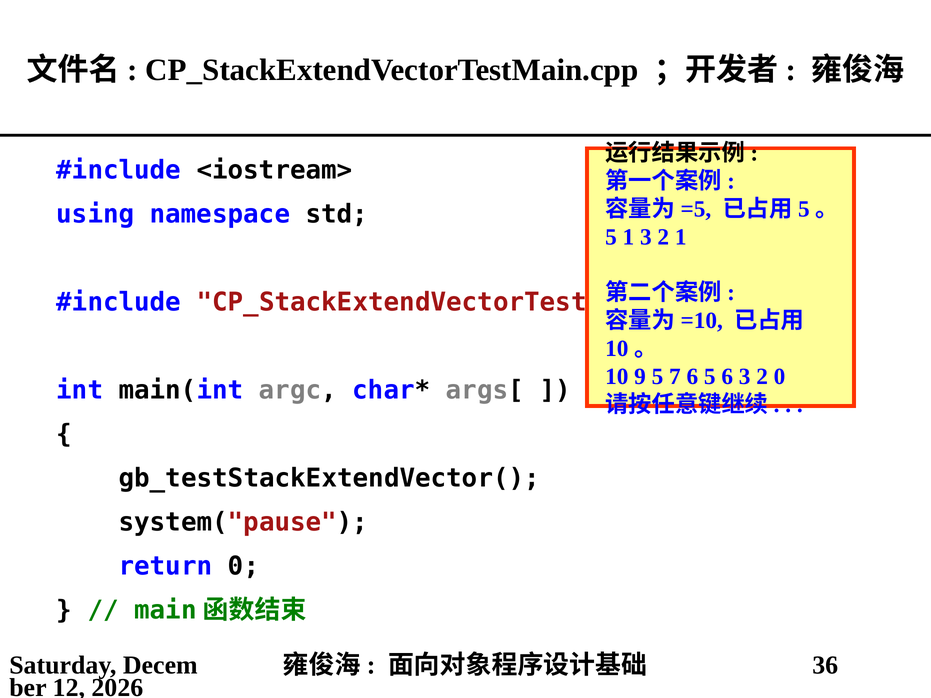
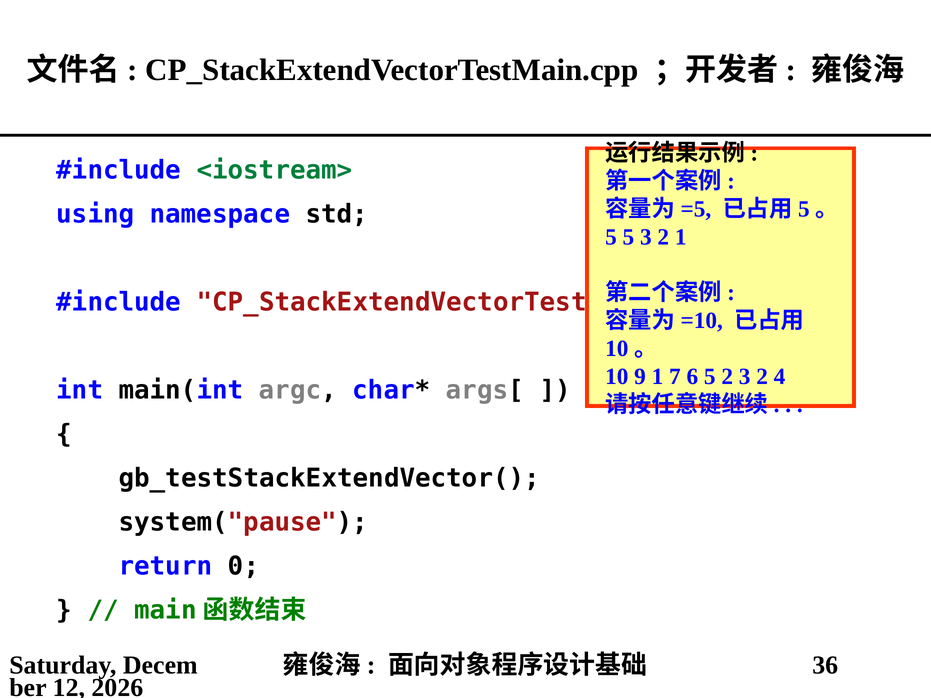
<iostream> colour: black -> green (275, 170)
5 1: 1 -> 5 (628, 237)
9 5: 5 -> 1 (658, 377)
5 6: 6 -> 2 (727, 377)
2 0: 0 -> 4 (780, 377)
